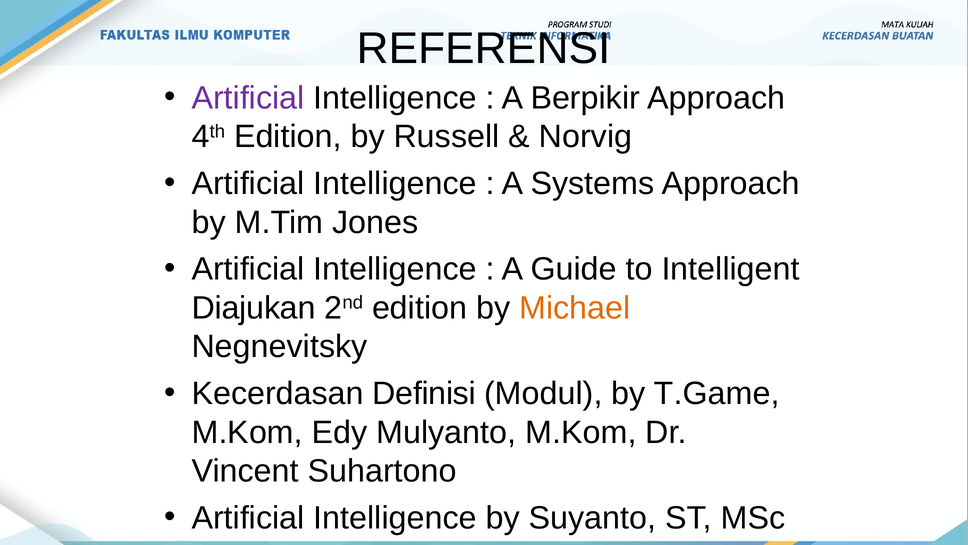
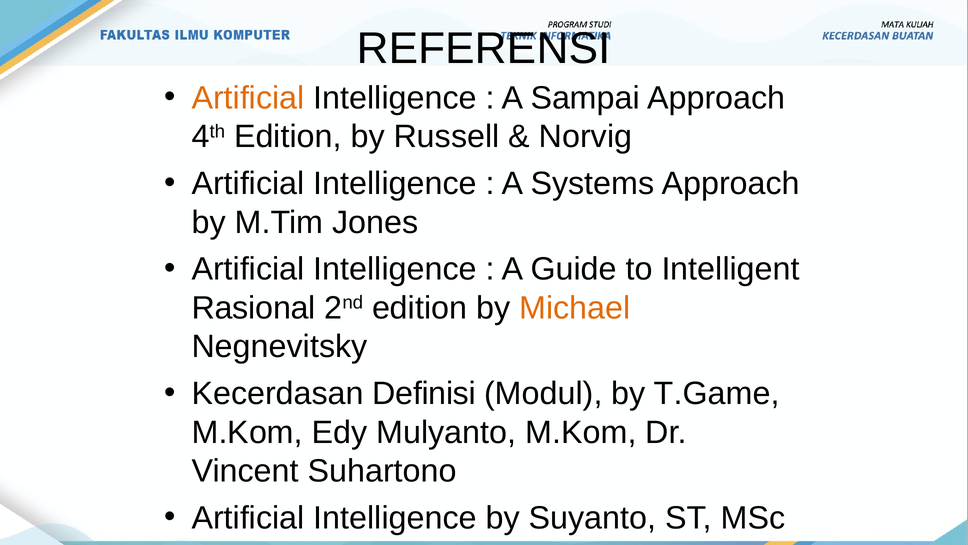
Artificial colour: purple -> orange (248, 98)
Berpikir: Berpikir -> Sampai (585, 98)
Diajukan: Diajukan -> Rasional (254, 308)
